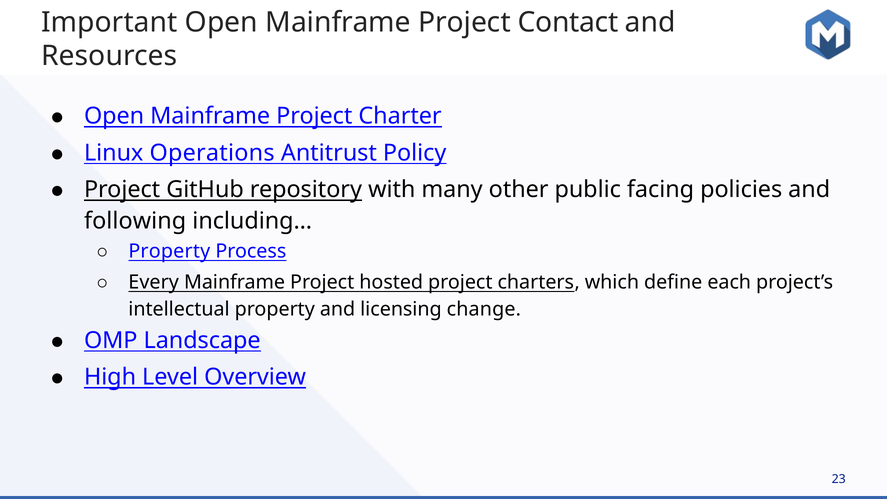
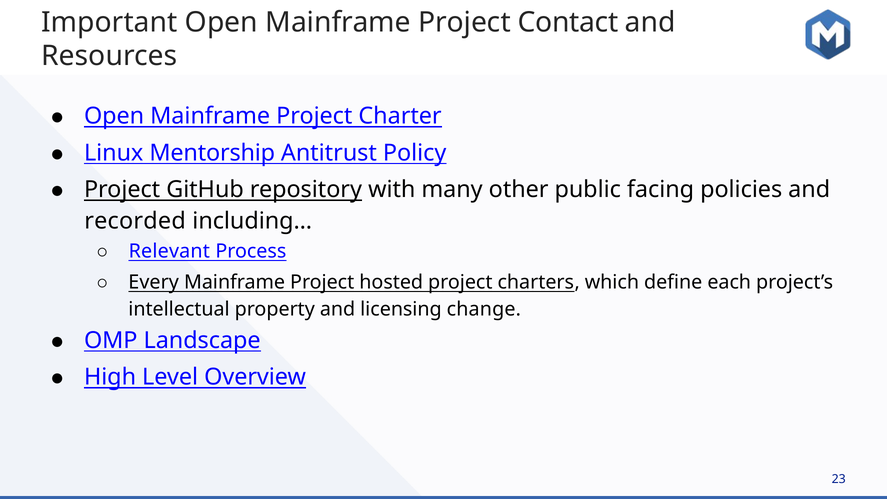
Operations: Operations -> Mentorship (212, 153)
following: following -> recorded (135, 221)
Property: Property -> Relevant (169, 251)
